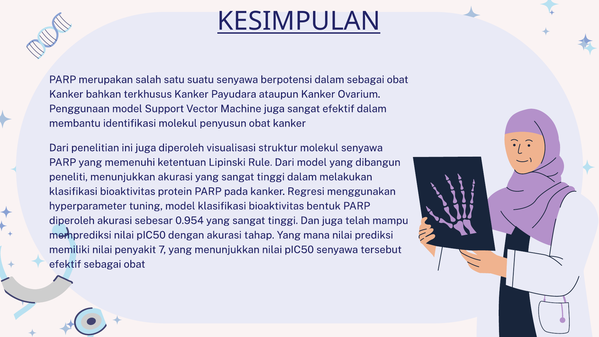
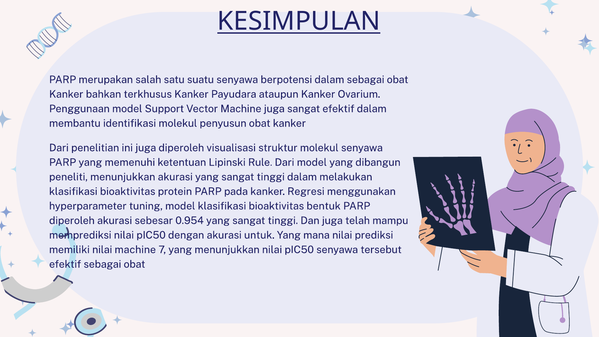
tahap: tahap -> untuk (259, 235)
nilai penyakit: penyakit -> machine (135, 250)
